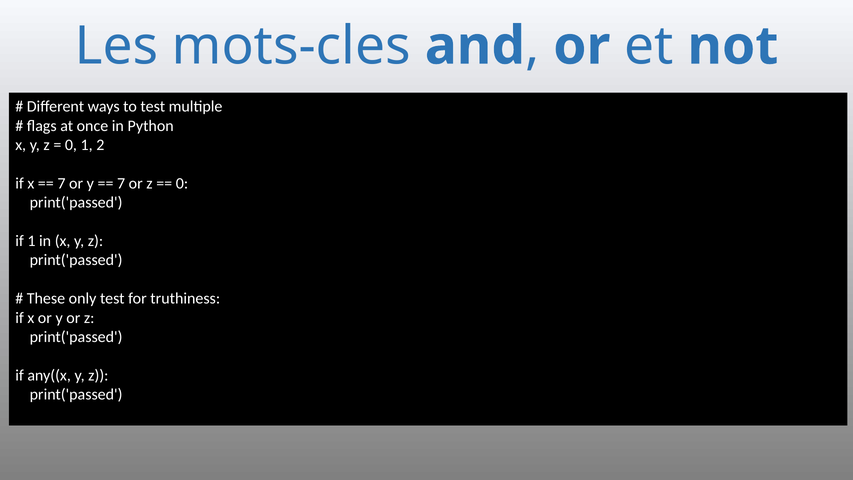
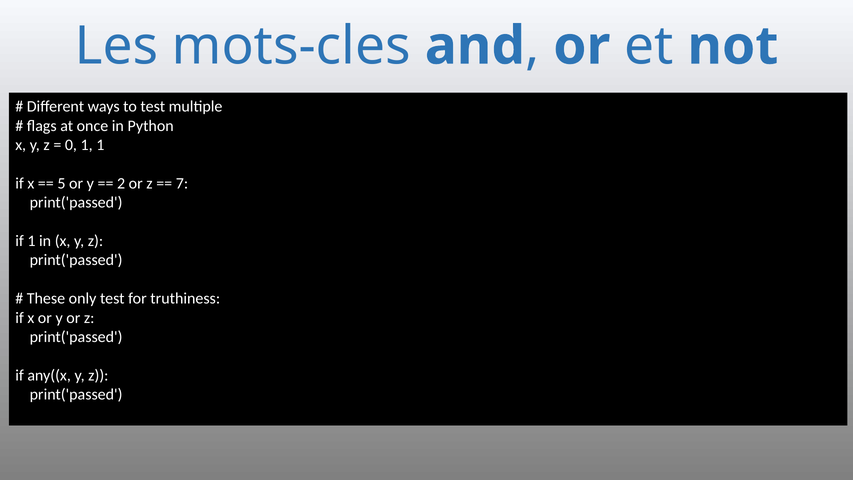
1 2: 2 -> 1 (100, 145)
7: 7 -> 5 (61, 183)
7: 7 -> 2 (121, 183)
0: 0 -> 7 (182, 183)
